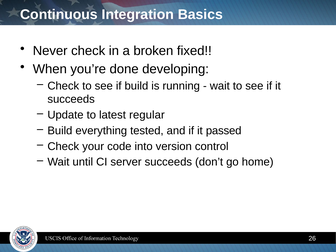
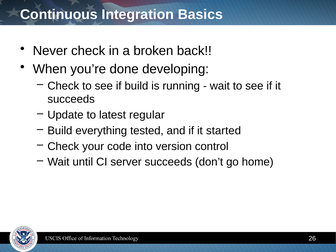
fixed: fixed -> back (194, 51)
passed: passed -> started (224, 131)
